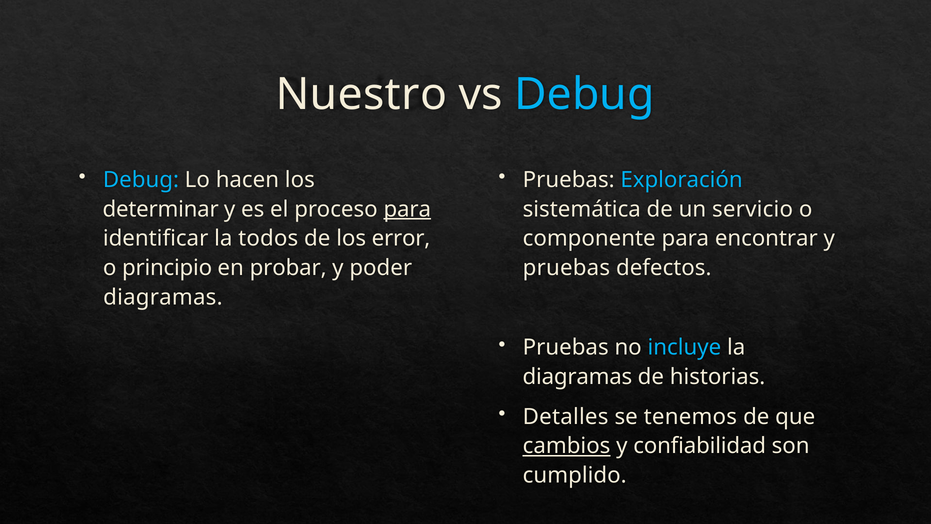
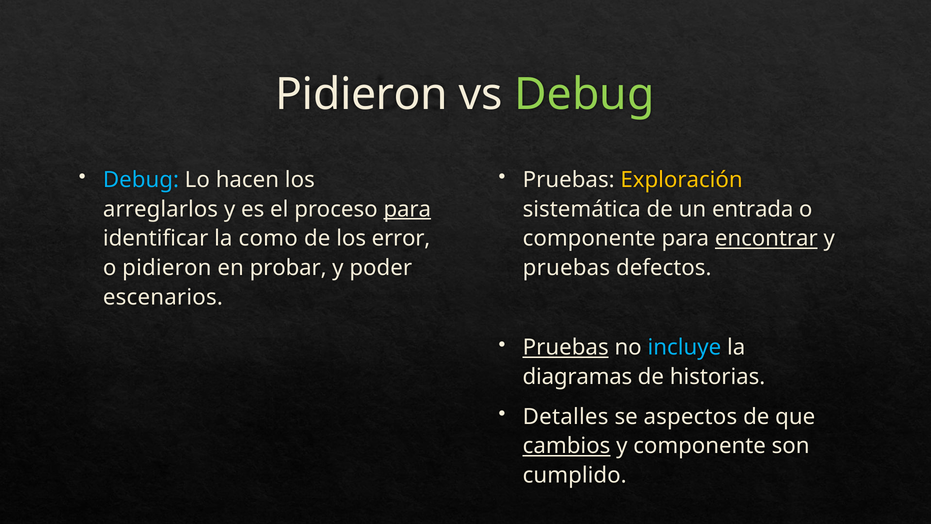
Nuestro: Nuestro -> Pidieron (362, 94)
Debug colour: light blue -> light green (584, 94)
Exploración colour: light blue -> yellow (682, 180)
determinar: determinar -> arreglarlos (160, 209)
servicio: servicio -> entrada (753, 209)
todos: todos -> como (268, 238)
encontrar underline: none -> present (766, 238)
o principio: principio -> pidieron (167, 268)
diagramas: diagramas -> escenarios (163, 297)
Pruebas underline: none -> present (566, 347)
tenemos: tenemos -> aspectos (690, 416)
y confiabilidad: confiabilidad -> componente (700, 446)
